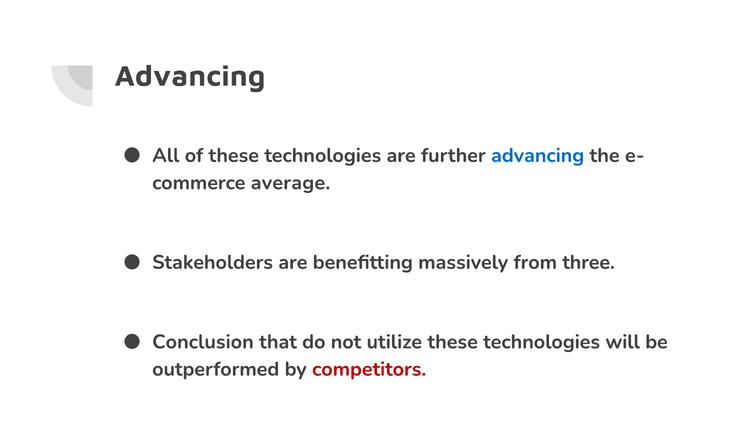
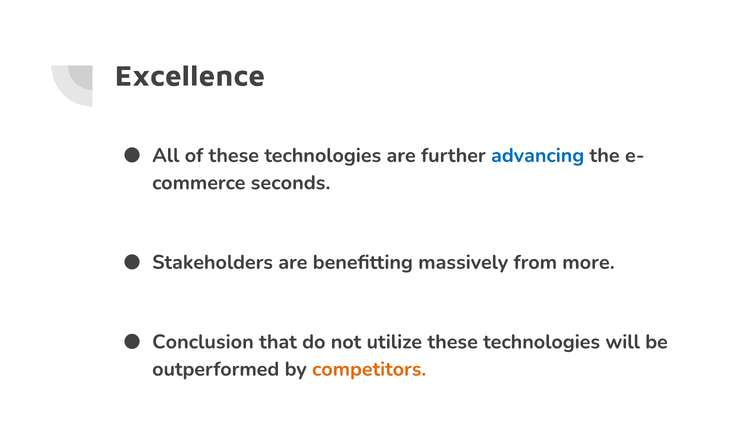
Advancing: Advancing -> Excellence (190, 76)
average: average -> seconds (291, 183)
three: three -> more (588, 263)
competitors colour: red -> orange (369, 370)
